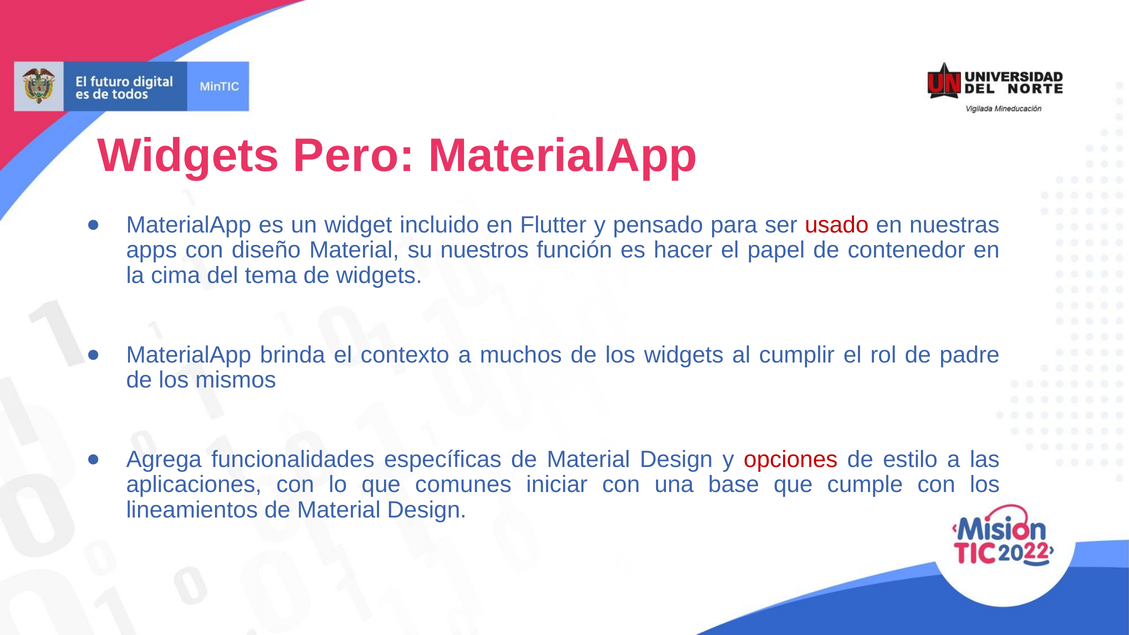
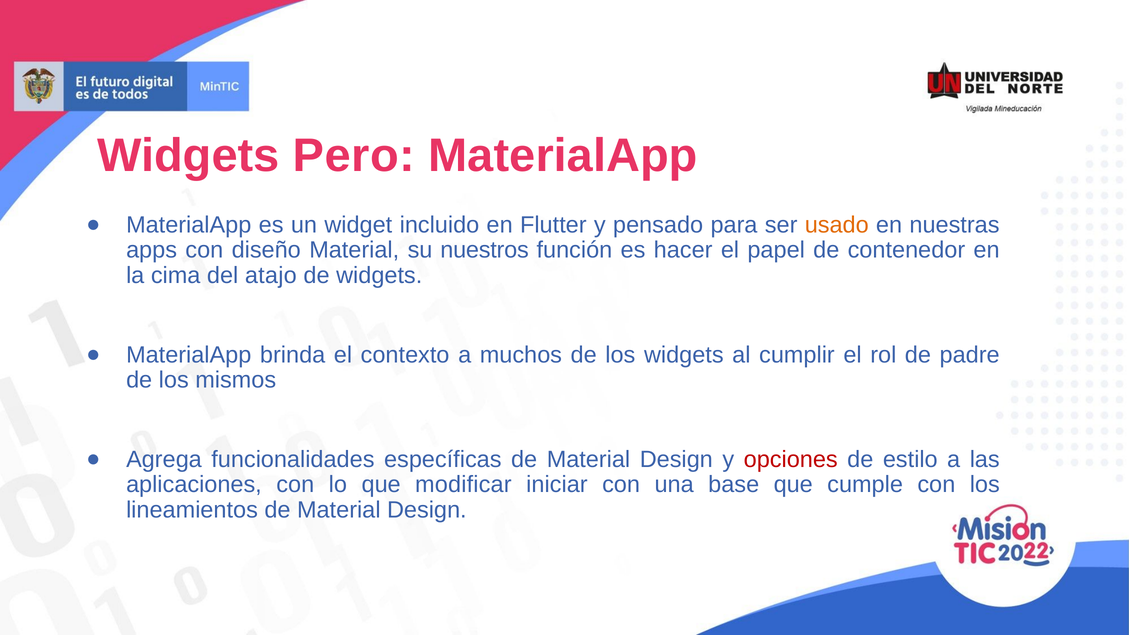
usado colour: red -> orange (837, 225)
tema: tema -> atajo (271, 276)
comunes: comunes -> modificar (463, 485)
